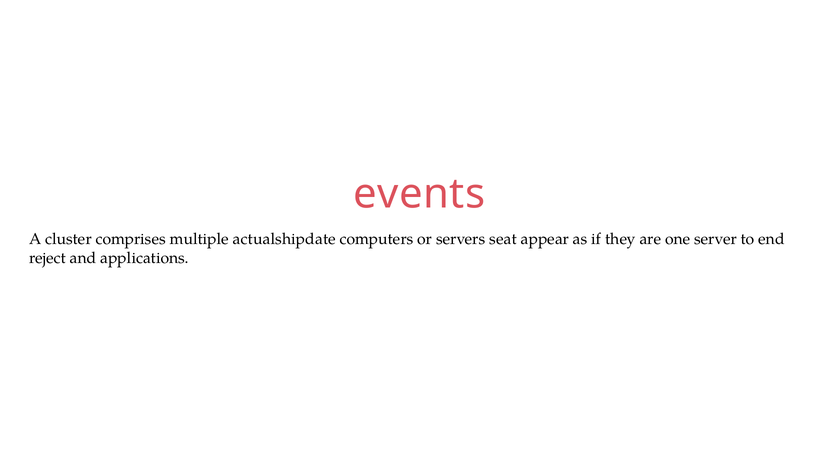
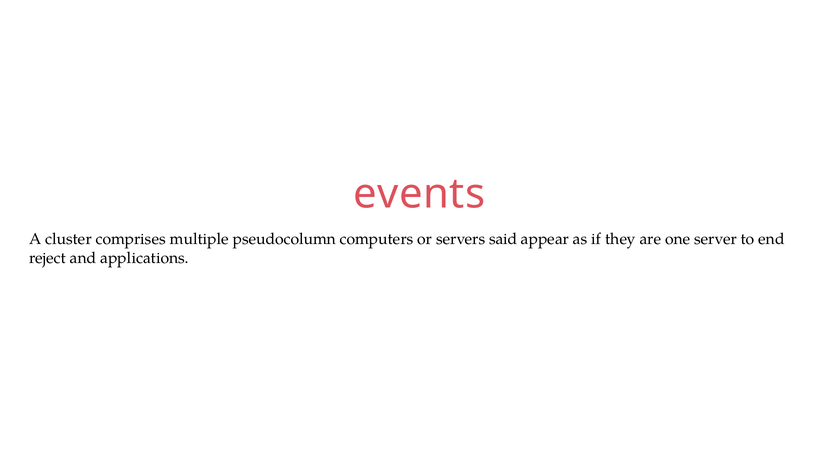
actualshipdate: actualshipdate -> pseudocolumn (284, 239)
seat: seat -> said (503, 239)
